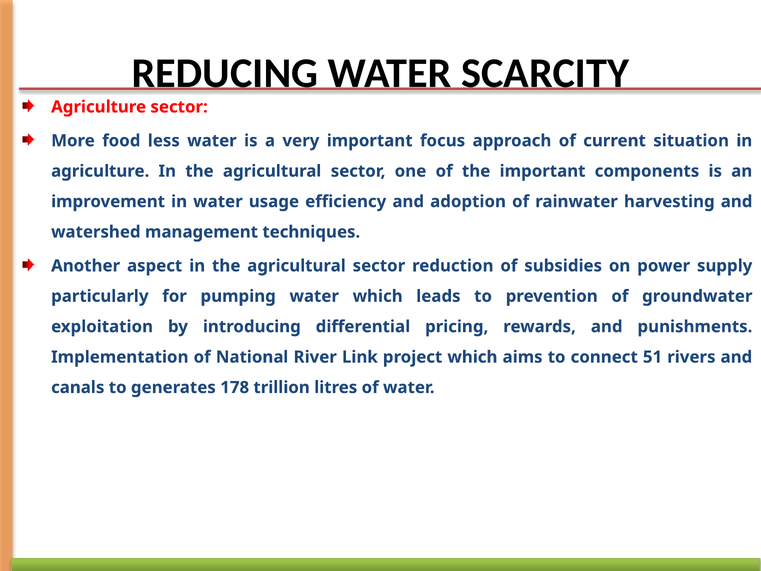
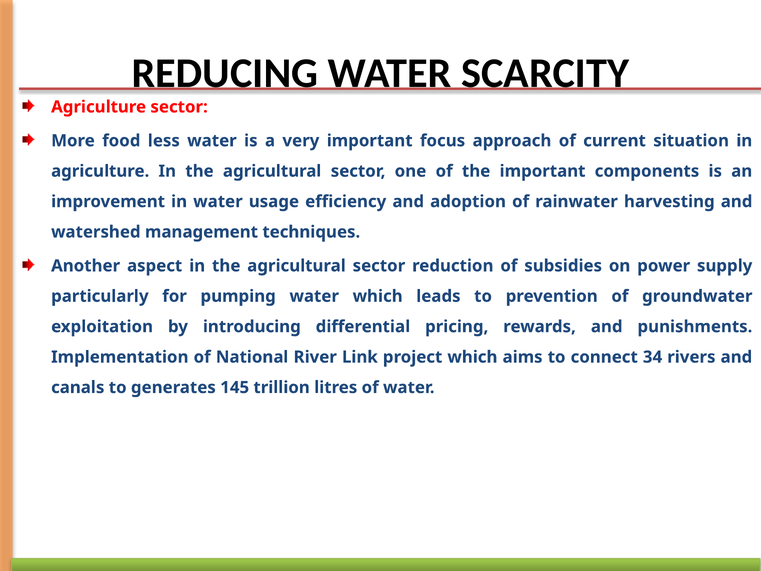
51: 51 -> 34 (653, 357)
178: 178 -> 145 (235, 387)
